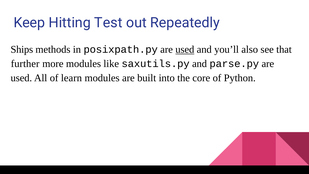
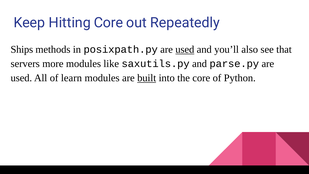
Hitting Test: Test -> Core (109, 23)
further: further -> servers (25, 64)
built underline: none -> present (147, 78)
